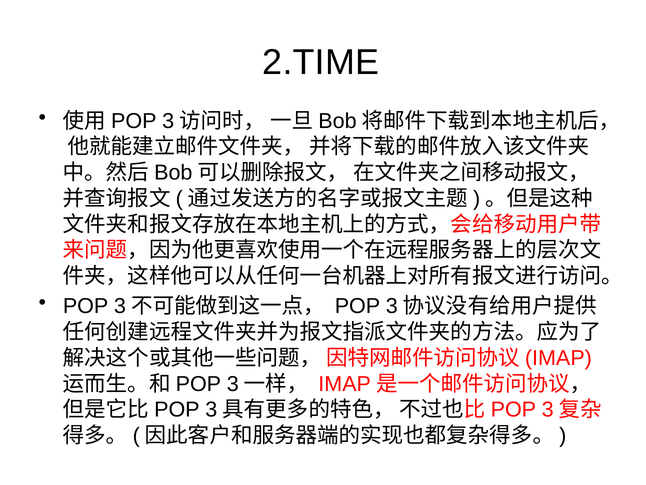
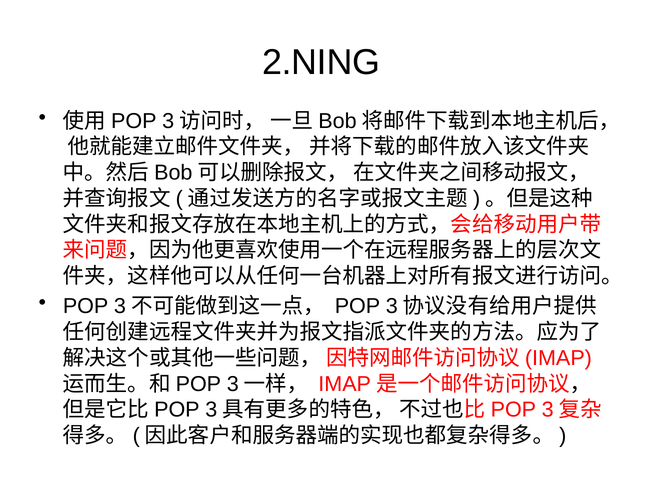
2.TIME: 2.TIME -> 2.NING (321, 62)
